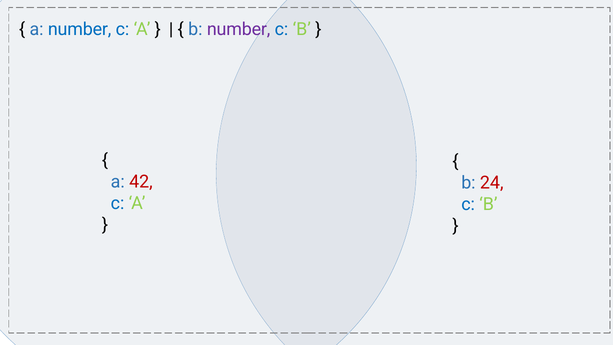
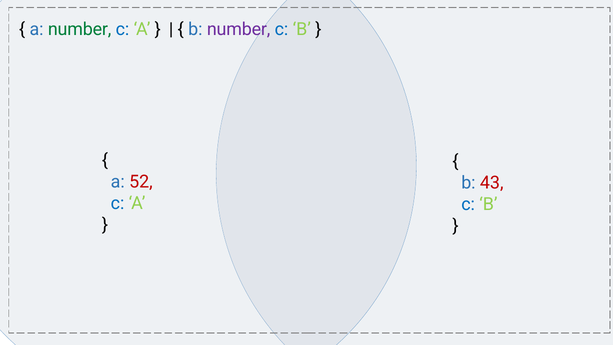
number colour: blue -> green (80, 30)
42: 42 -> 52 (141, 182)
24: 24 -> 43 (492, 183)
